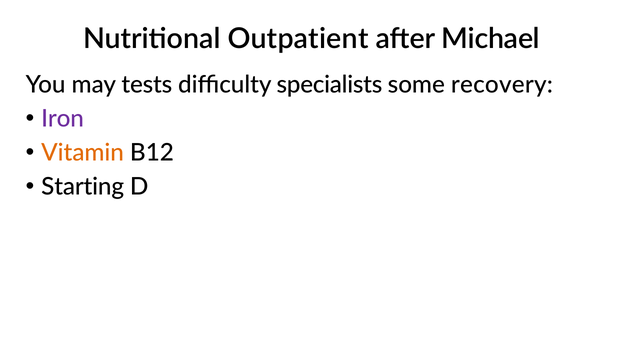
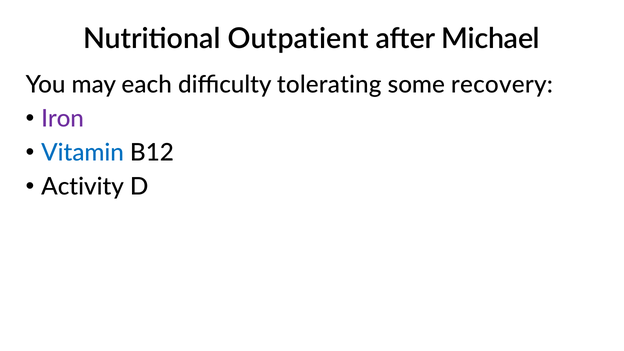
tests: tests -> each (147, 85)
specialists: specialists -> tolerating (329, 85)
Vitamin colour: orange -> blue (83, 153)
Starting: Starting -> Activity (83, 187)
